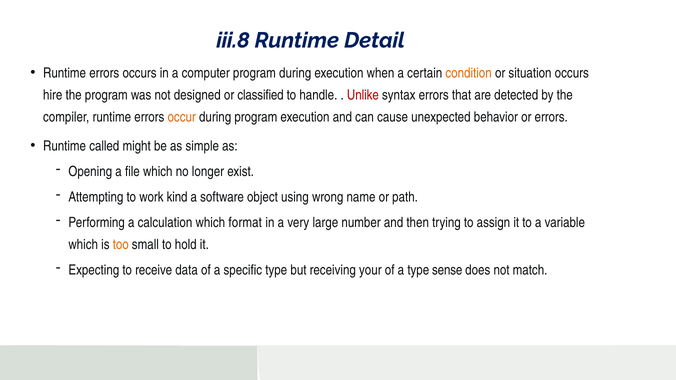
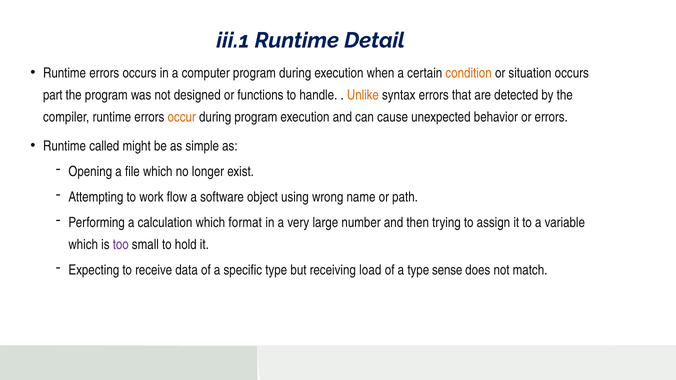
iii.8: iii.8 -> iii.1 (233, 40)
hire: hire -> part (53, 95)
classified: classified -> functions (260, 95)
Unlike colour: red -> orange (363, 95)
kind: kind -> flow (177, 197)
too colour: orange -> purple (121, 245)
your: your -> load (370, 270)
